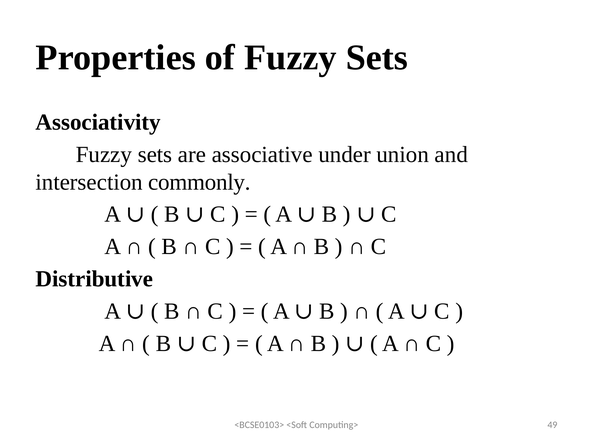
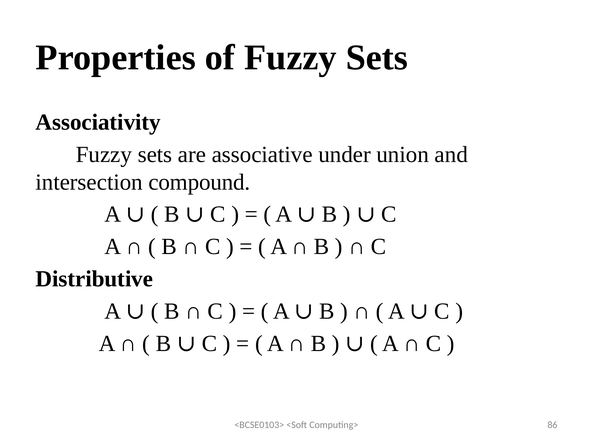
commonly: commonly -> compound (199, 182)
49: 49 -> 86 (552, 425)
